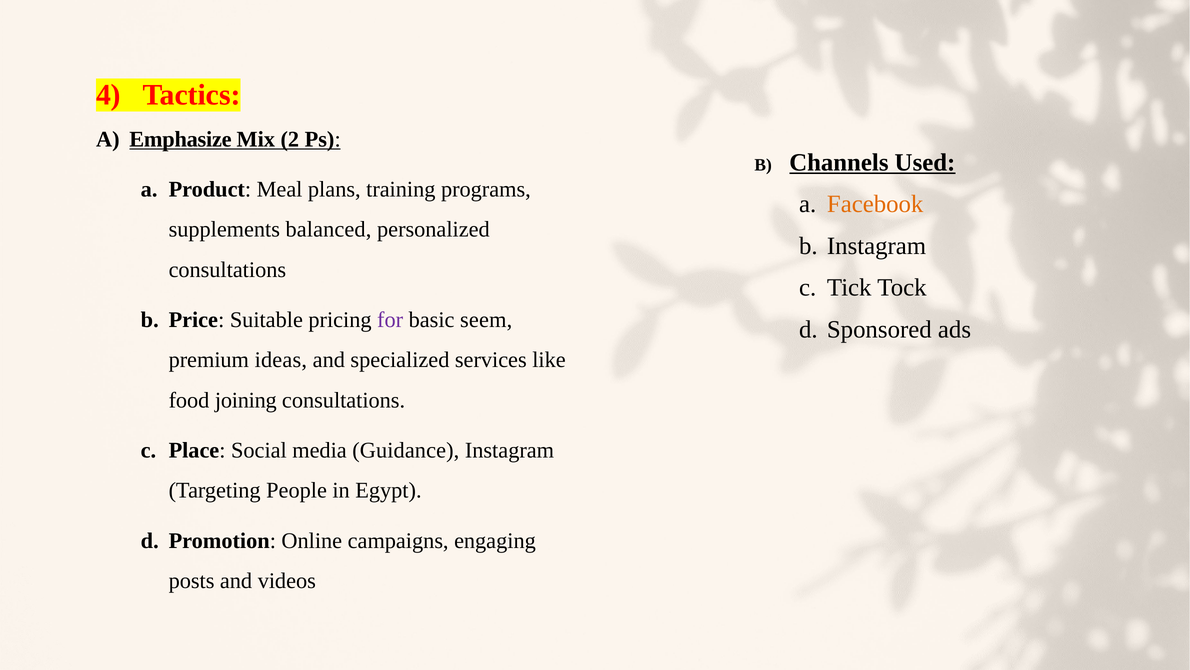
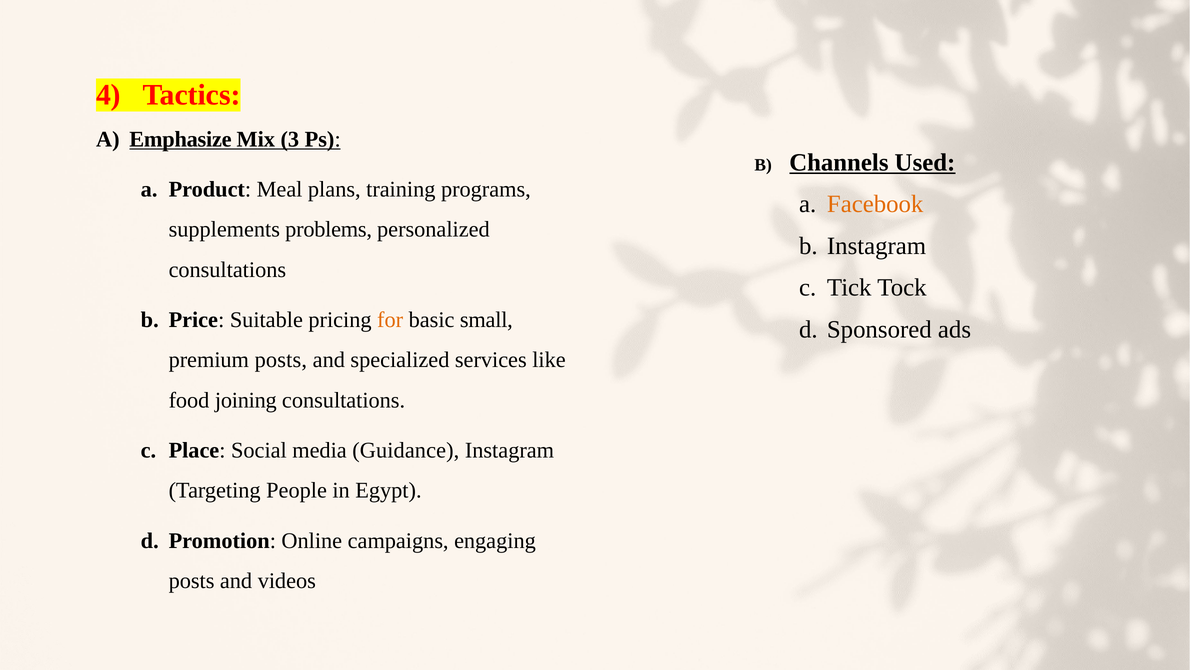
2: 2 -> 3 (290, 139)
balanced: balanced -> problems (329, 229)
for colour: purple -> orange (390, 320)
seem: seem -> small (486, 320)
premium ideas: ideas -> posts (281, 360)
